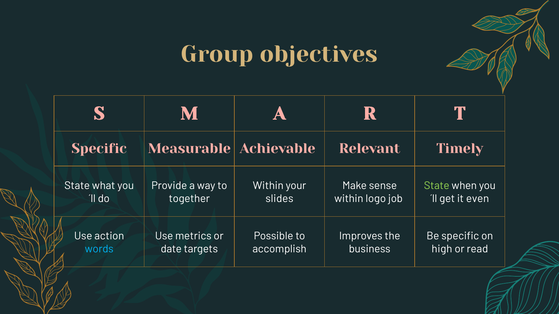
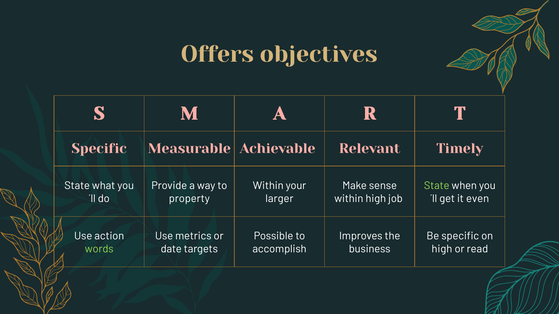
Group: Group -> Offers (217, 54)
together: together -> property (189, 199)
slides: slides -> larger (279, 199)
within logo: logo -> high (376, 199)
words colour: light blue -> light green (99, 249)
